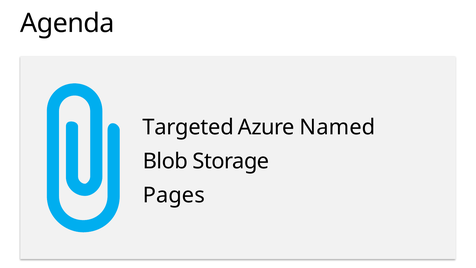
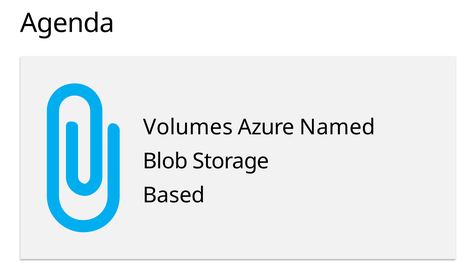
Targeted: Targeted -> Volumes (188, 127)
Pages: Pages -> Based (174, 195)
